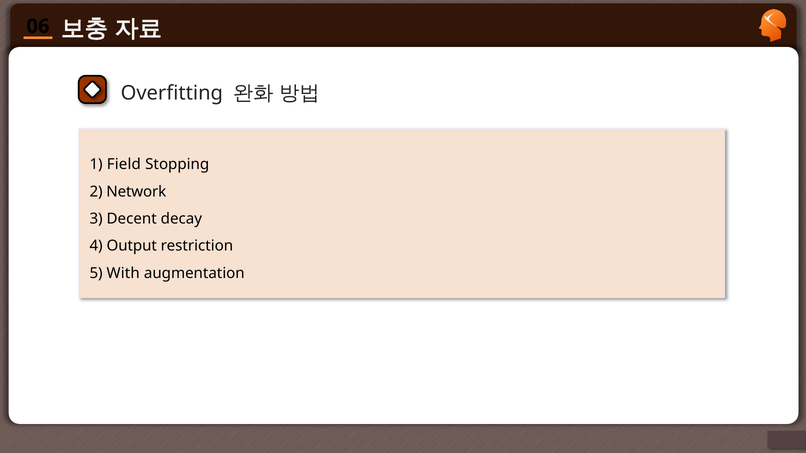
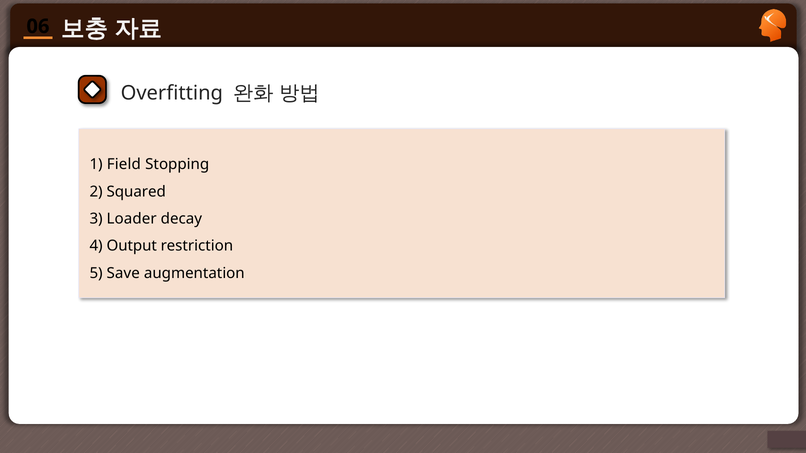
Network: Network -> Squared (136, 192)
Decent: Decent -> Loader (132, 219)
With: With -> Save (123, 273)
